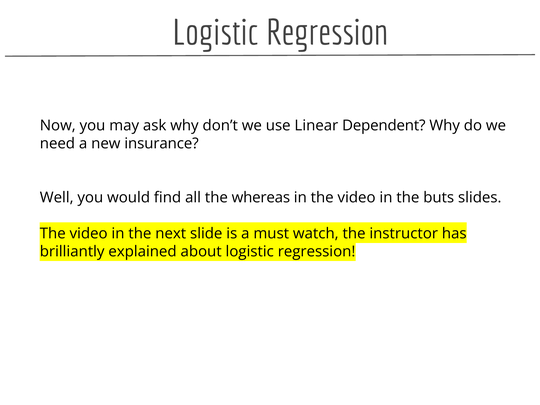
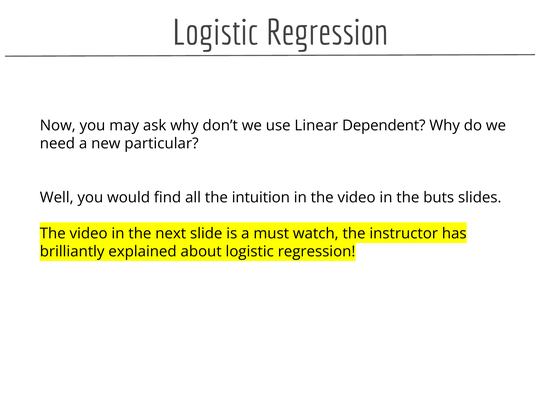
insurance: insurance -> particular (161, 144)
whereas: whereas -> intuition (261, 198)
